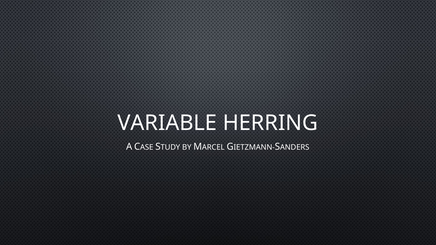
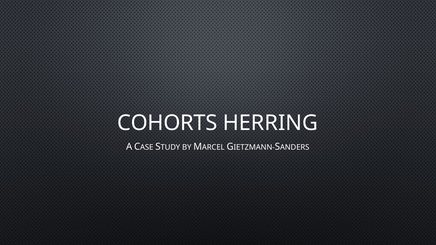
VARIABLE: VARIABLE -> COHORTS (167, 123)
